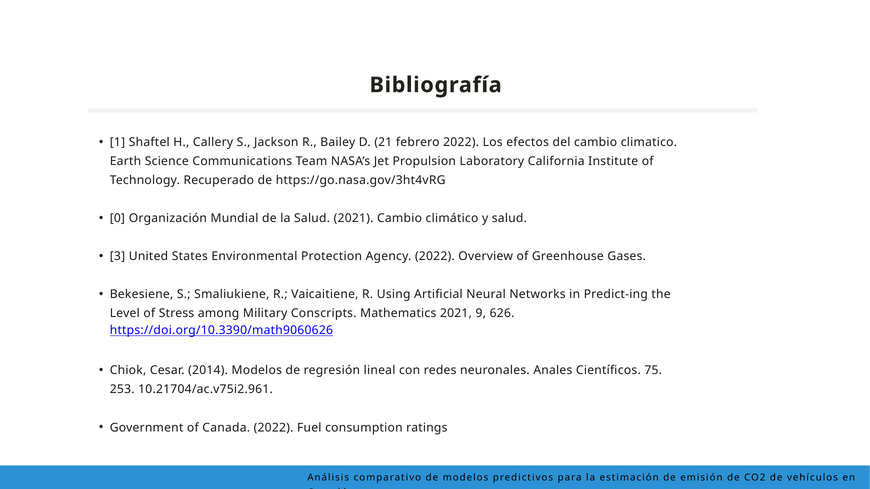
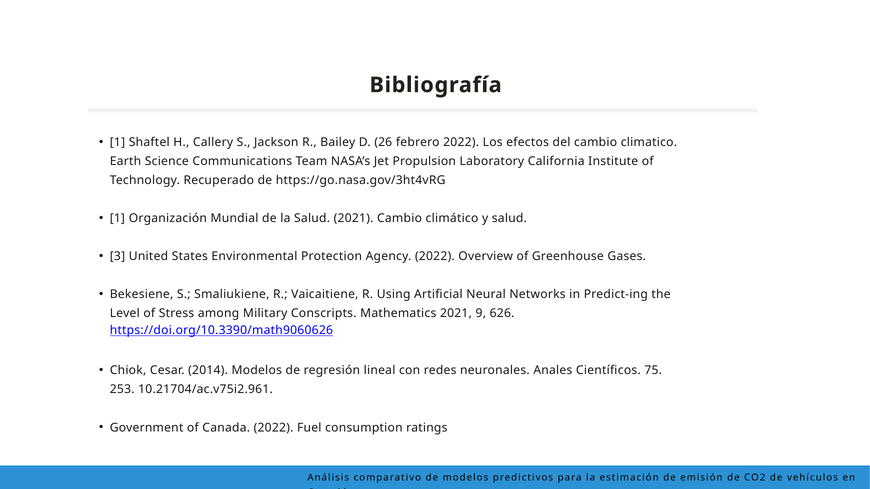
21: 21 -> 26 (383, 142)
0: 0 -> 1 (117, 219)
